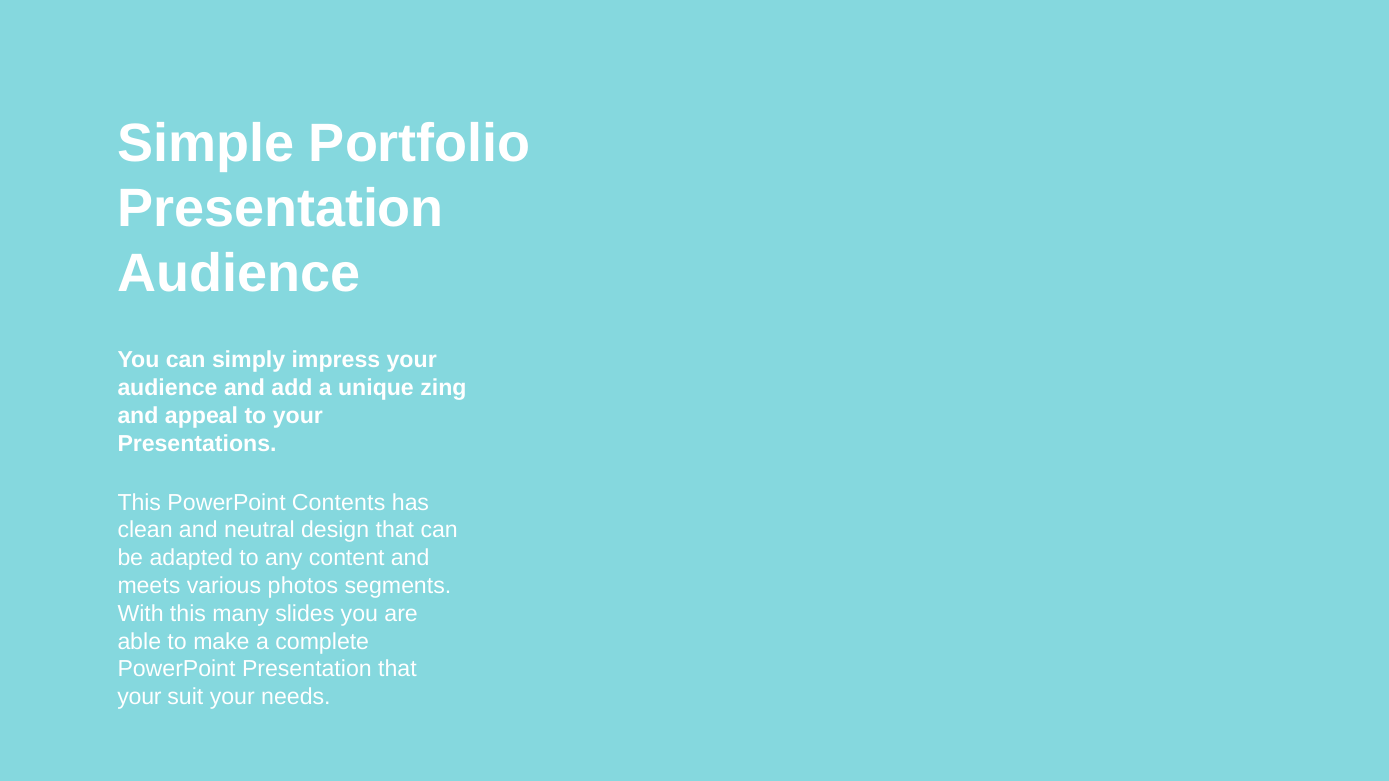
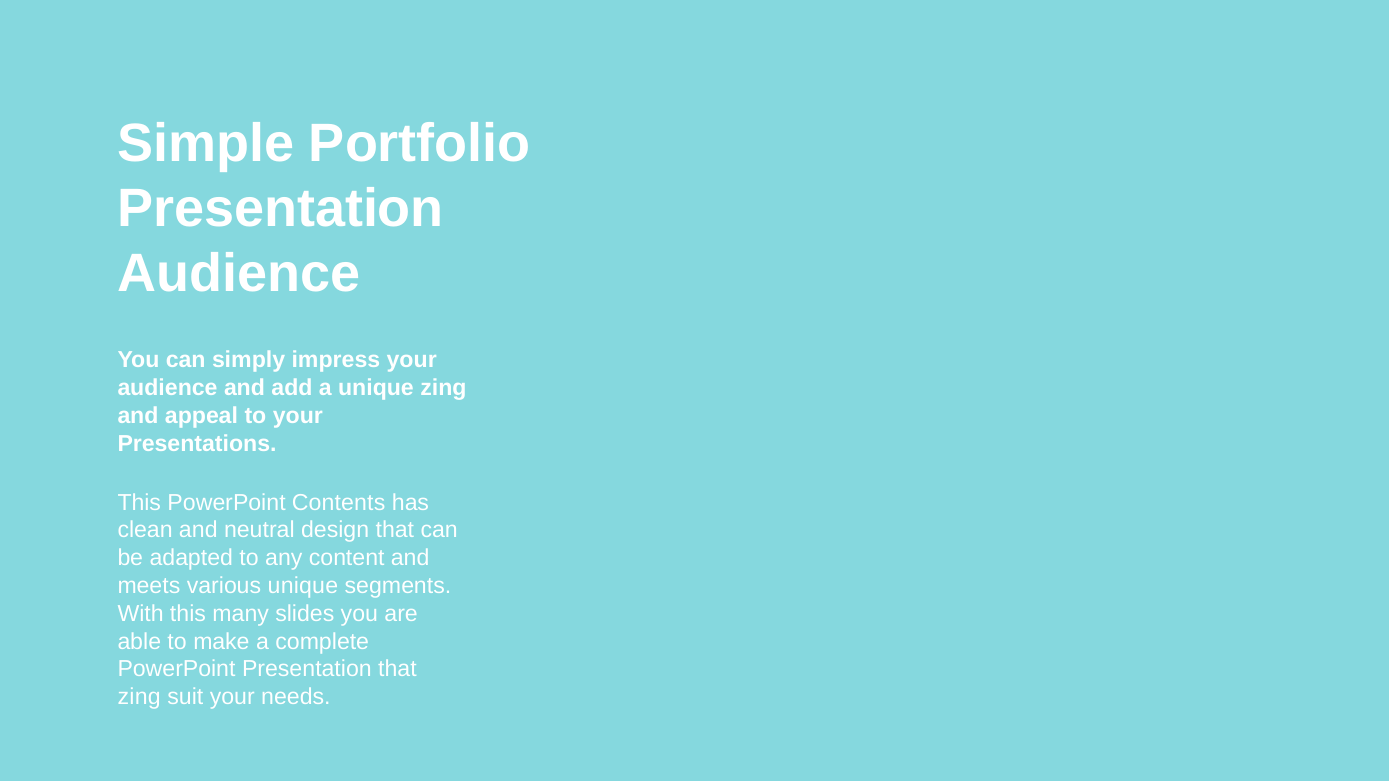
various photos: photos -> unique (303, 586)
your: your -> zing (139, 697)
